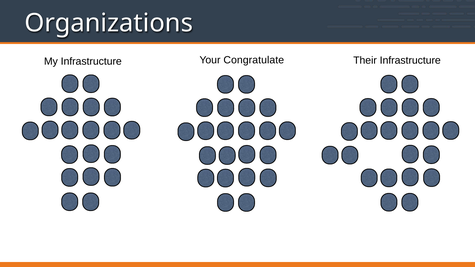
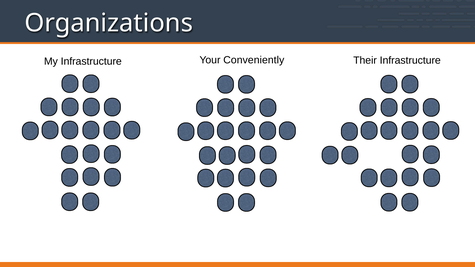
Congratulate: Congratulate -> Conveniently (254, 60)
